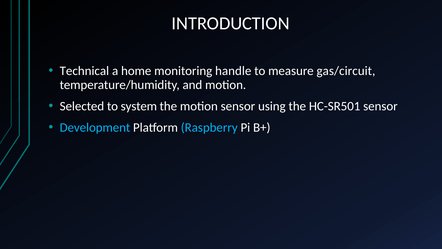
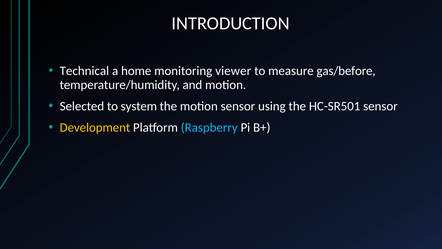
handle: handle -> viewer (233, 71)
gas/circuit: gas/circuit -> gas/before (346, 71)
Development colour: light blue -> yellow (95, 127)
